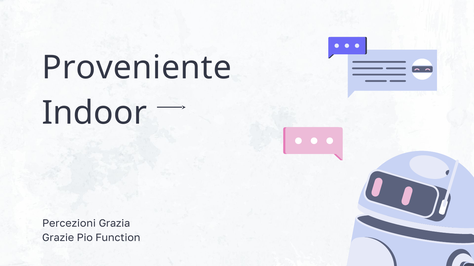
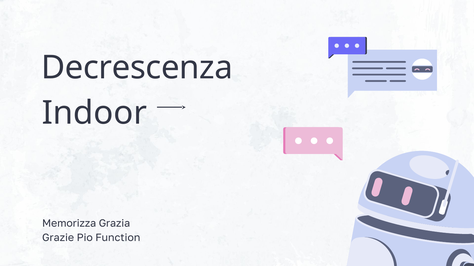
Proveniente: Proveniente -> Decrescenza (137, 68)
Percezioni: Percezioni -> Memorizza (69, 224)
